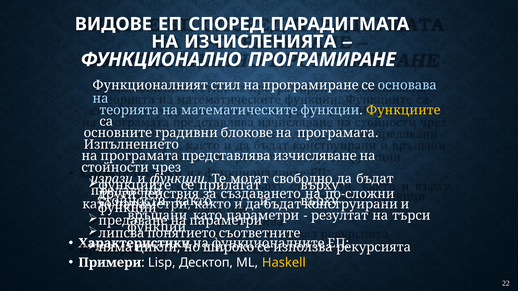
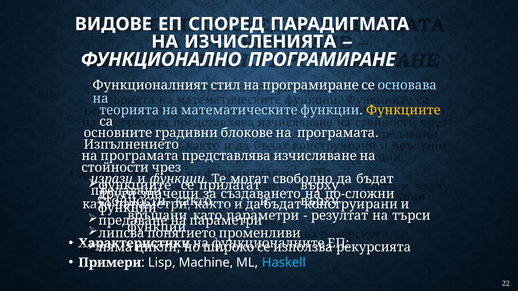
действия: действия -> значещи (169, 194)
съответните: съответните -> променливи (260, 233)
Десктоп: Десктоп -> Machine (206, 263)
Haskell colour: yellow -> light blue (284, 263)
